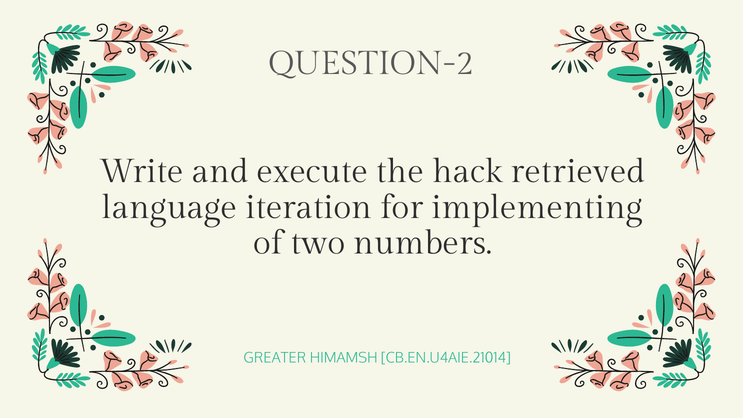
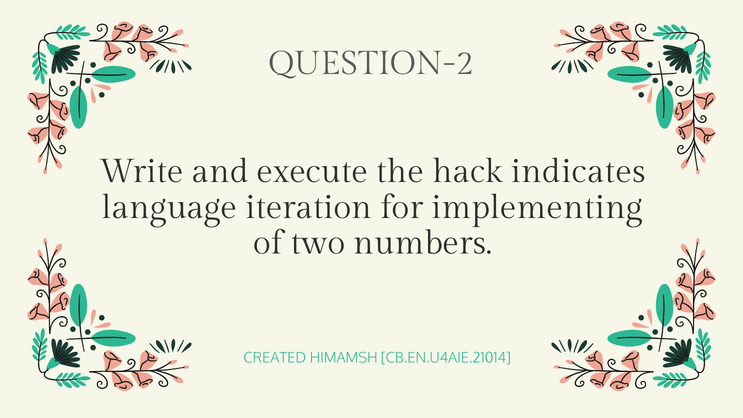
retrieved: retrieved -> indicates (578, 172)
GREATER: GREATER -> CREATED (275, 358)
